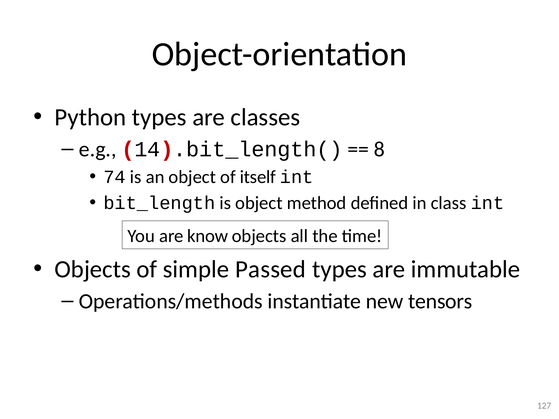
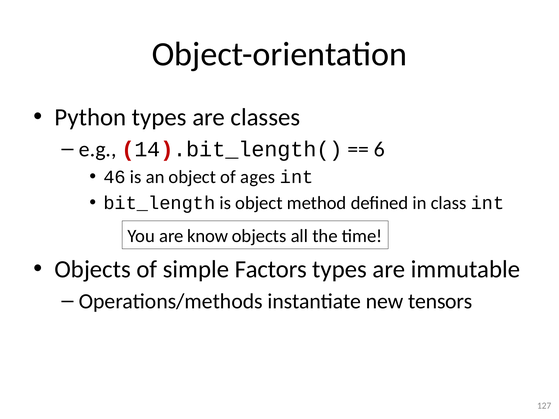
8: 8 -> 6 (379, 149)
74: 74 -> 46 (115, 177)
itself: itself -> ages (258, 177)
Passed: Passed -> Factors (271, 269)
